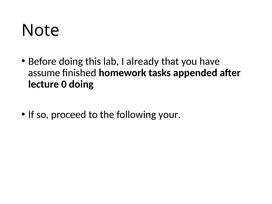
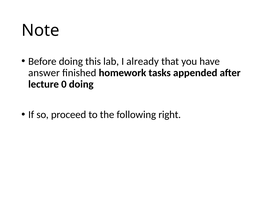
assume: assume -> answer (44, 73)
your: your -> right (170, 115)
